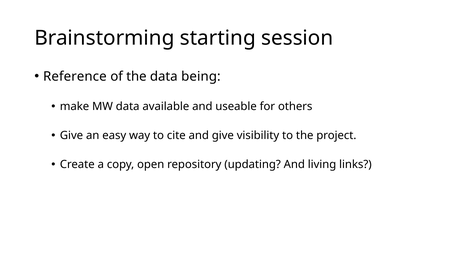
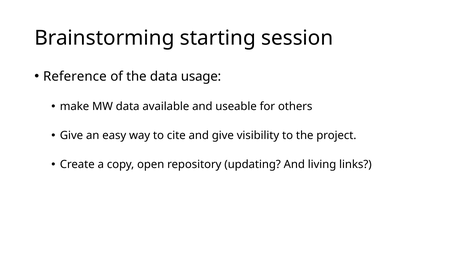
being: being -> usage (201, 76)
